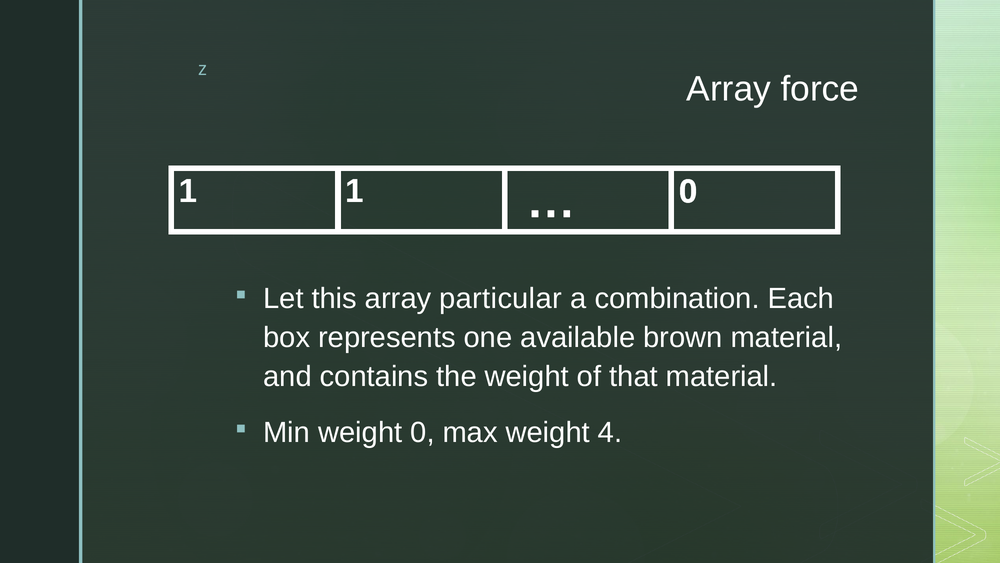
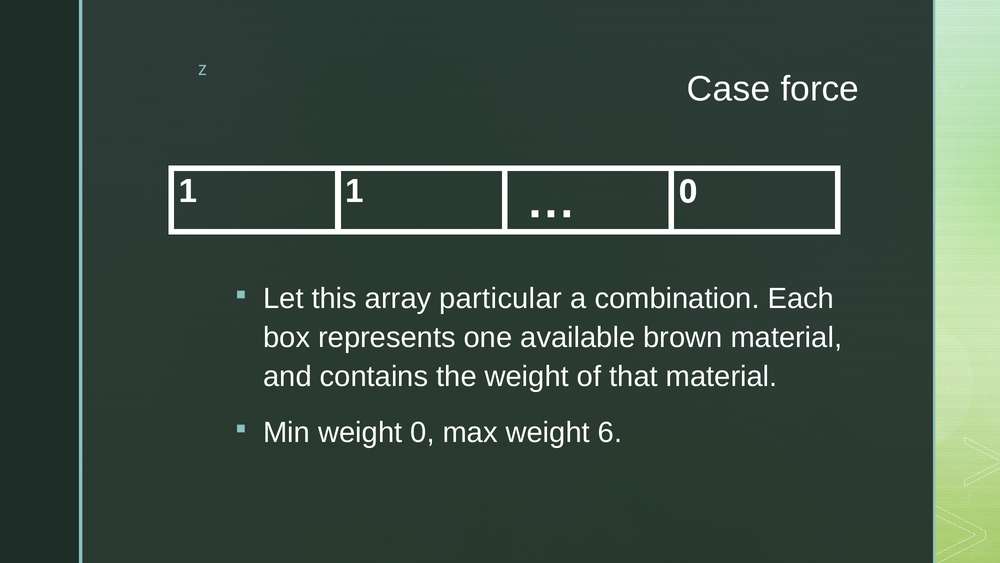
Array: Array -> Case (728, 89)
4: 4 -> 6 (610, 432)
